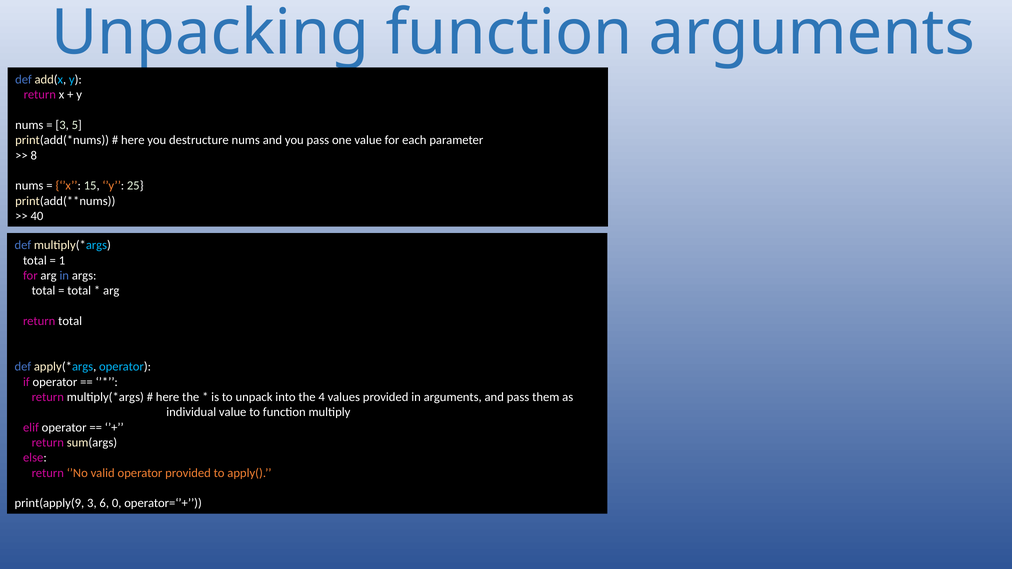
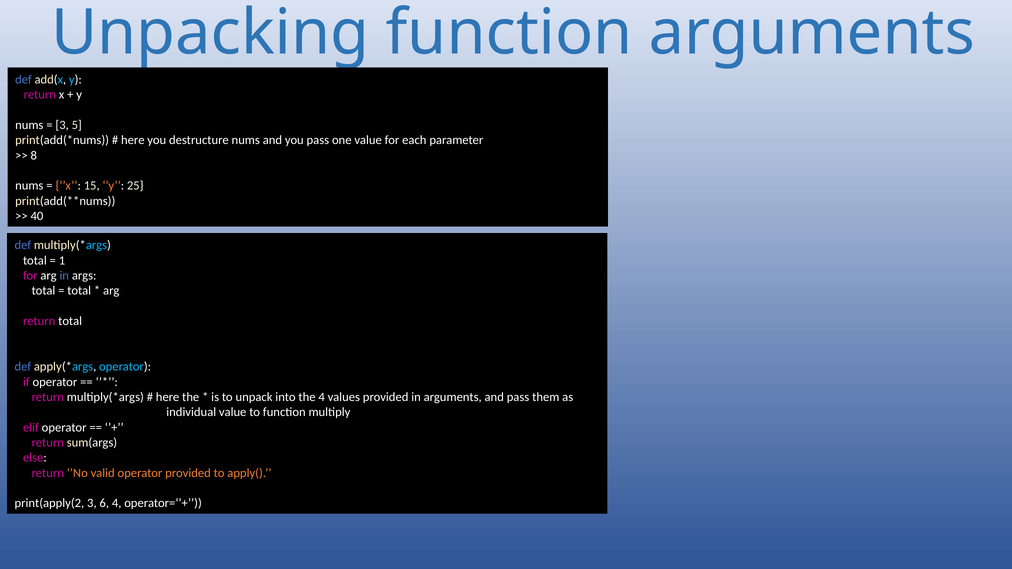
print(apply(9: print(apply(9 -> print(apply(2 (49, 503)
6 0: 0 -> 4 (117, 503)
